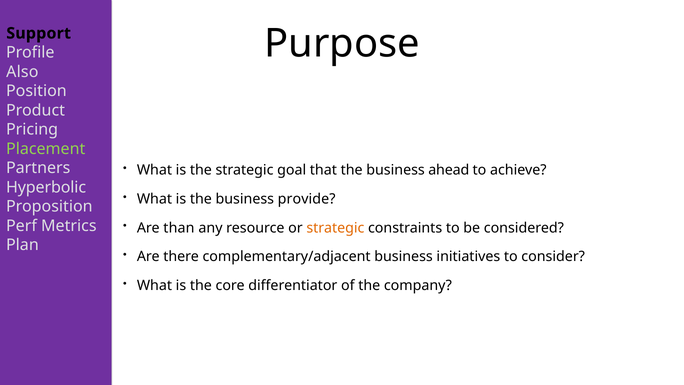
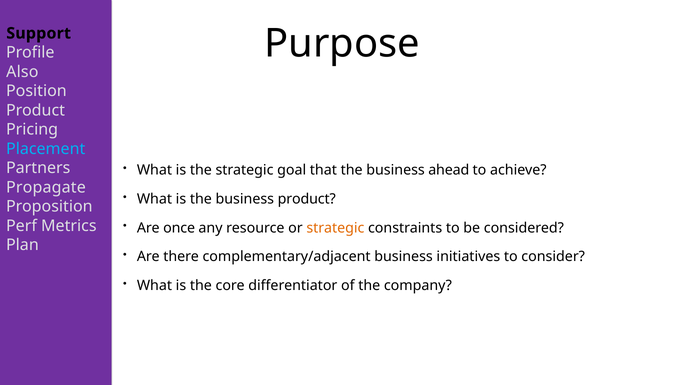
Placement colour: light green -> light blue (46, 149)
Hyperbolic: Hyperbolic -> Propagate (46, 187)
business provide: provide -> product (307, 199)
than: than -> once (179, 228)
